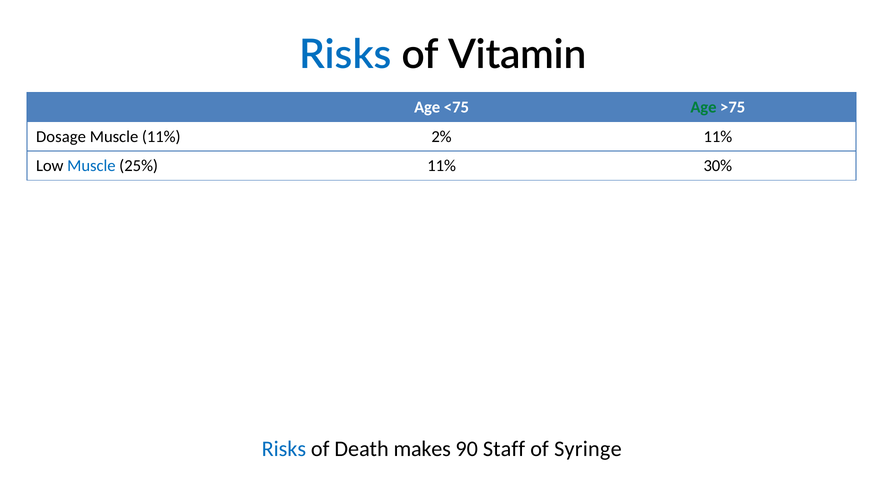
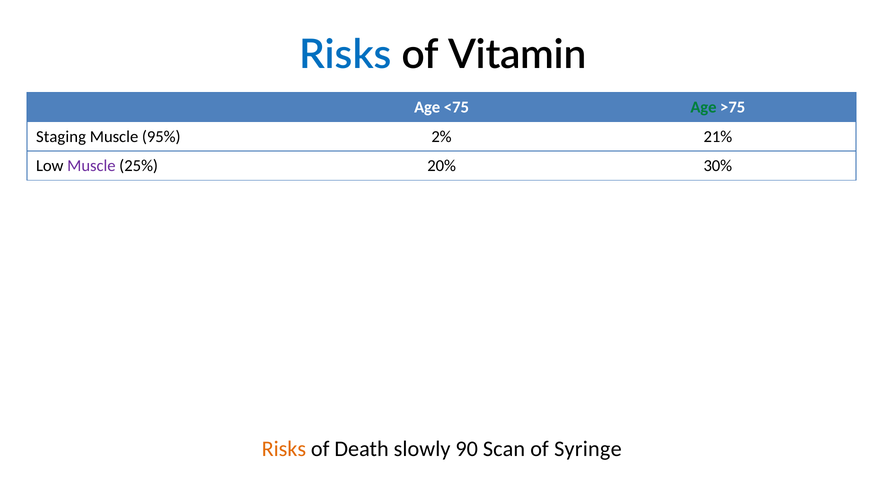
Dosage: Dosage -> Staging (61, 136)
Muscle 11%: 11% -> 95% (161, 136)
2% 11%: 11% -> 21% (718, 136)
Muscle colour: blue -> purple (91, 166)
25% 11%: 11% -> 20% (442, 166)
Risks colour: blue -> orange (284, 448)
makes: makes -> slowly (422, 448)
Staff: Staff -> Scan (504, 448)
